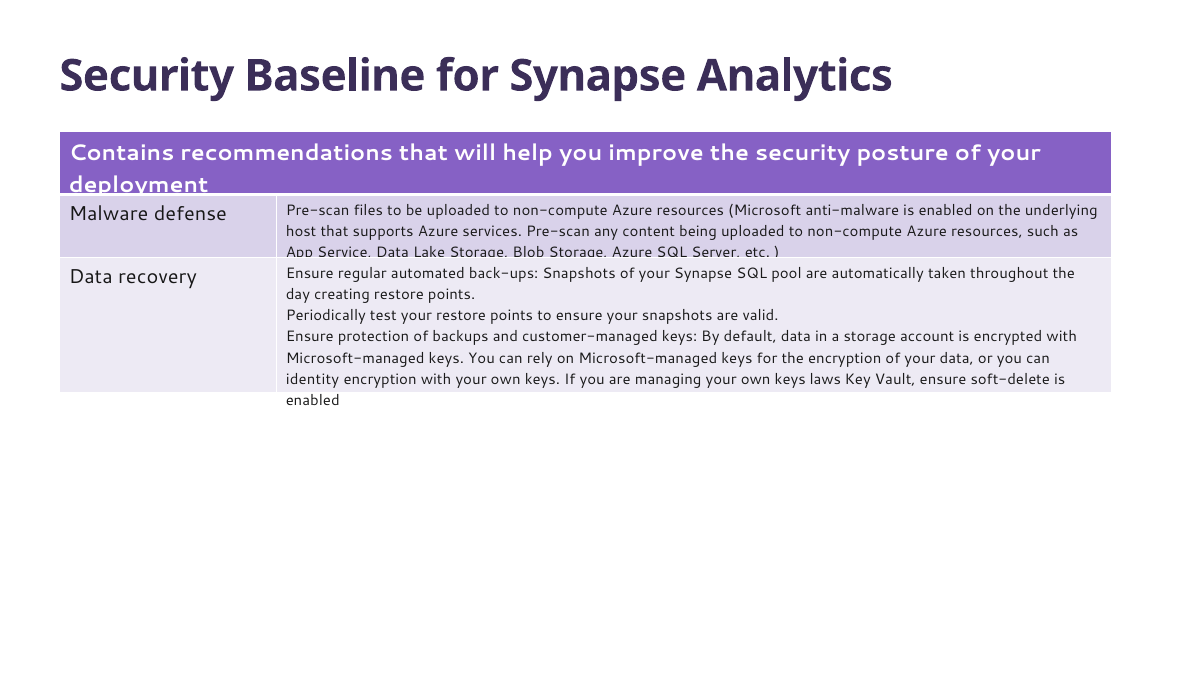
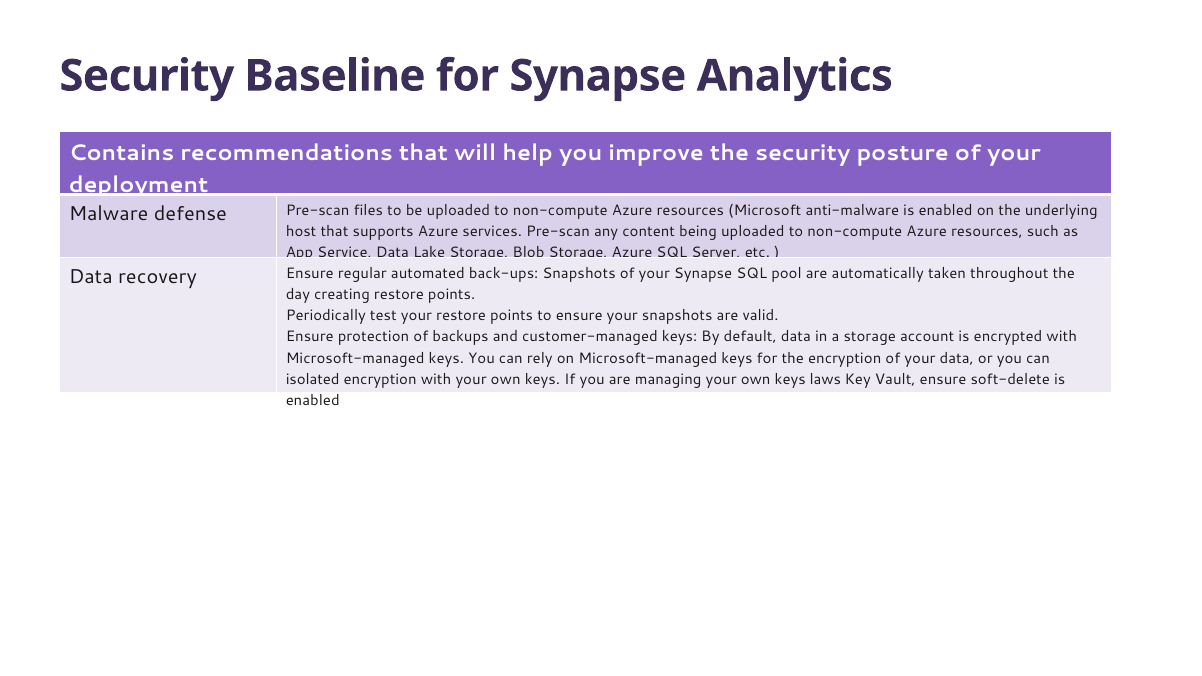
identity: identity -> isolated (313, 379)
